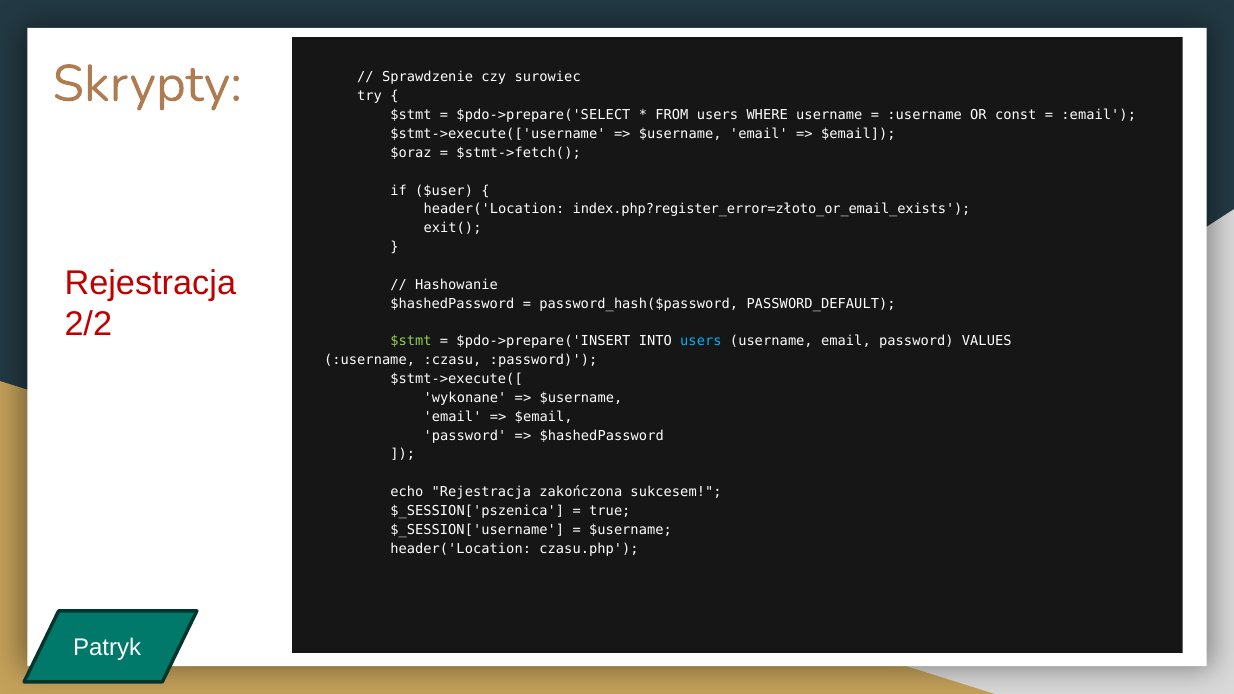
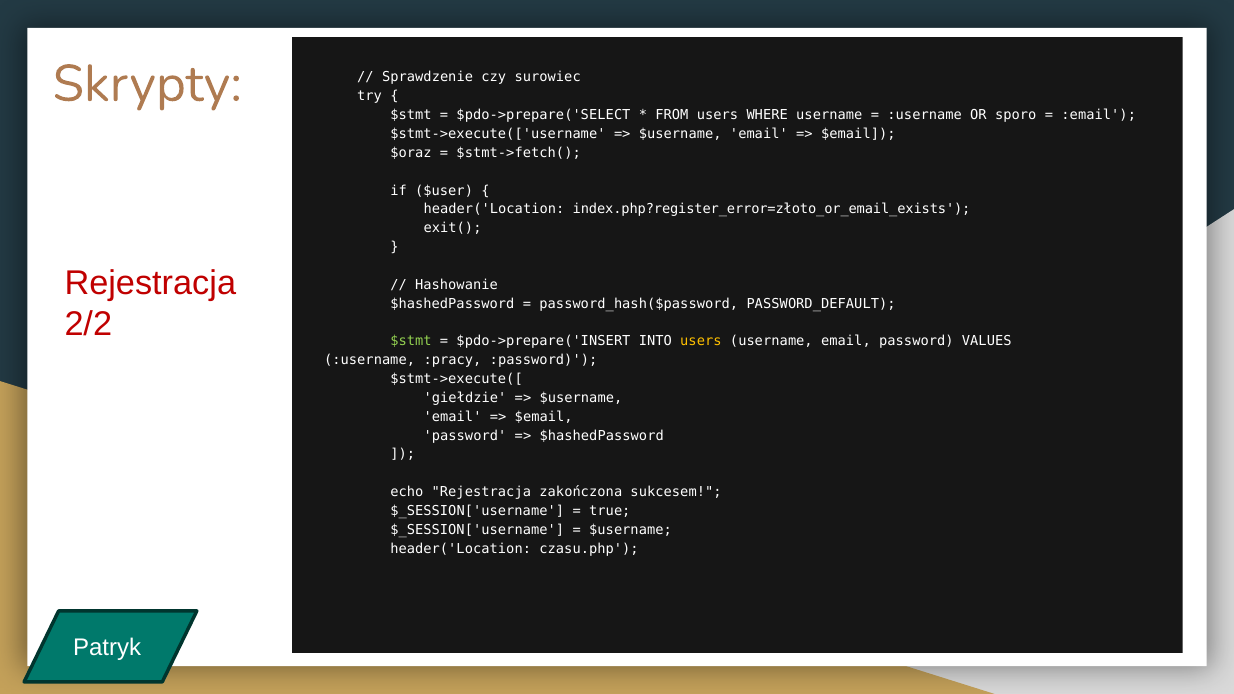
const: const -> sporo (1016, 115)
users colour: light blue -> yellow (701, 341)
:czasu: :czasu -> :pracy (452, 360)
wykonane: wykonane -> giełdzie (465, 398)
$_SESSION['pszenica: $_SESSION['pszenica -> $_SESSION['username (477, 511)
